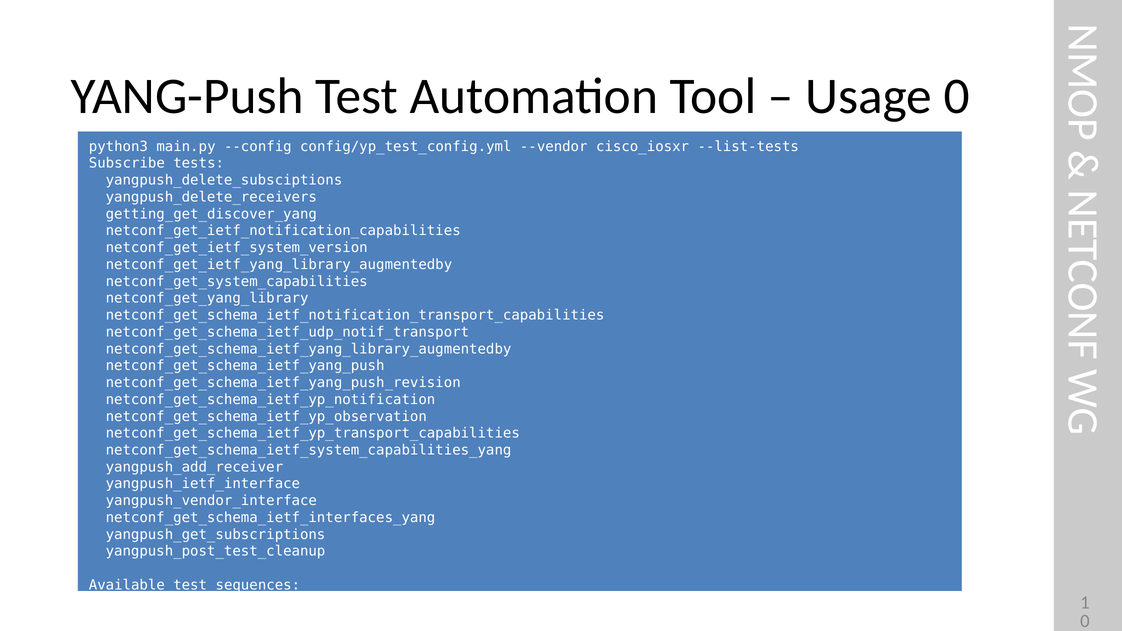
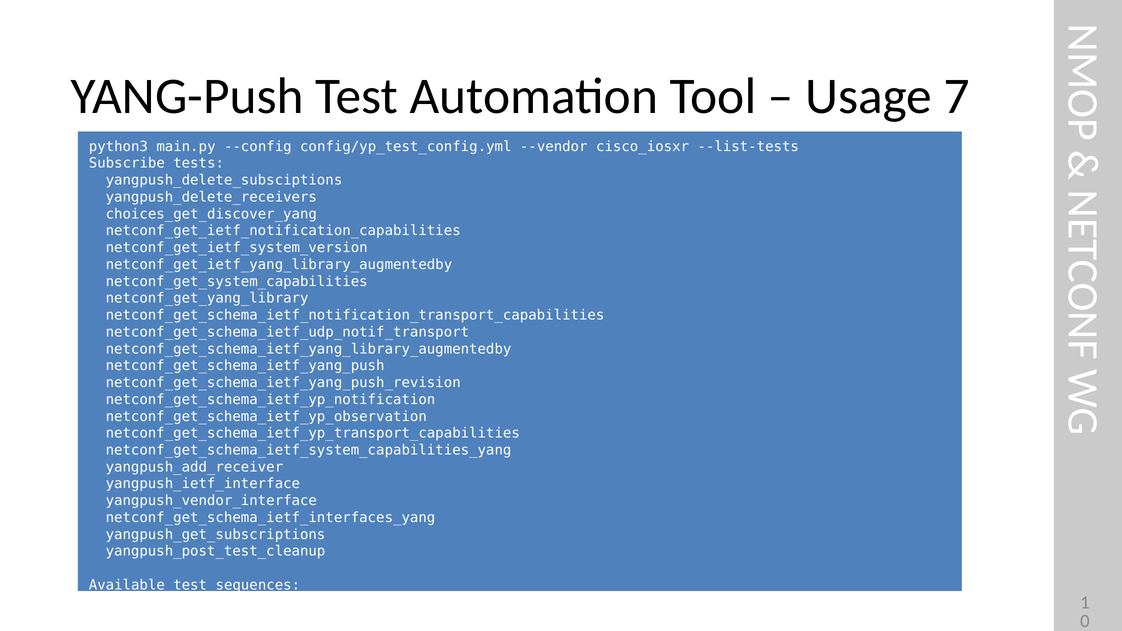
Usage 0: 0 -> 7 (957, 96)
getting_get_discover_yang: getting_get_discover_yang -> choices_get_discover_yang (211, 214)
